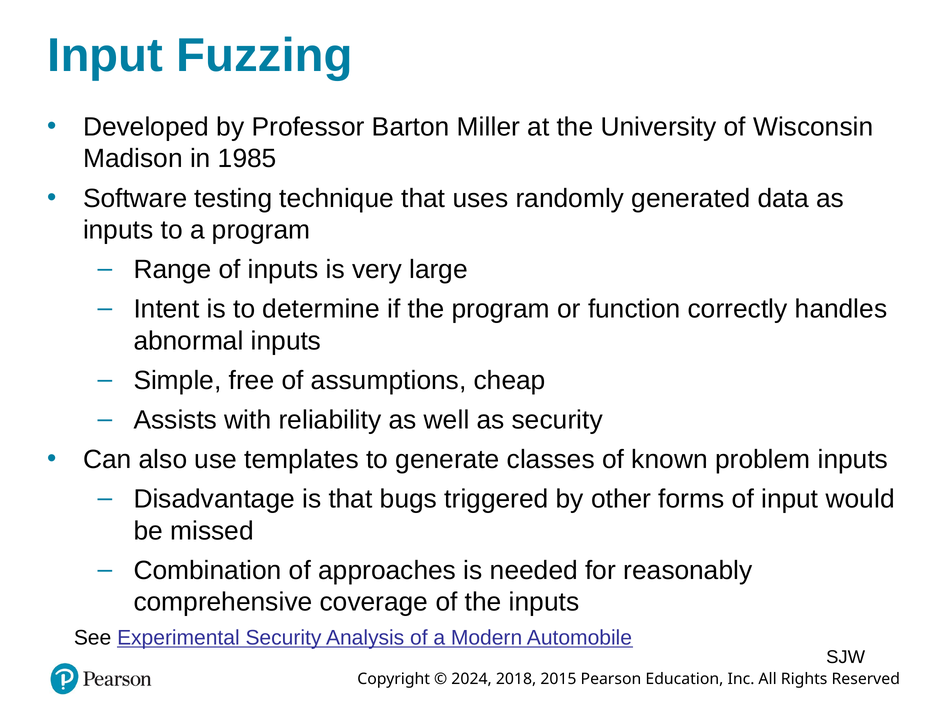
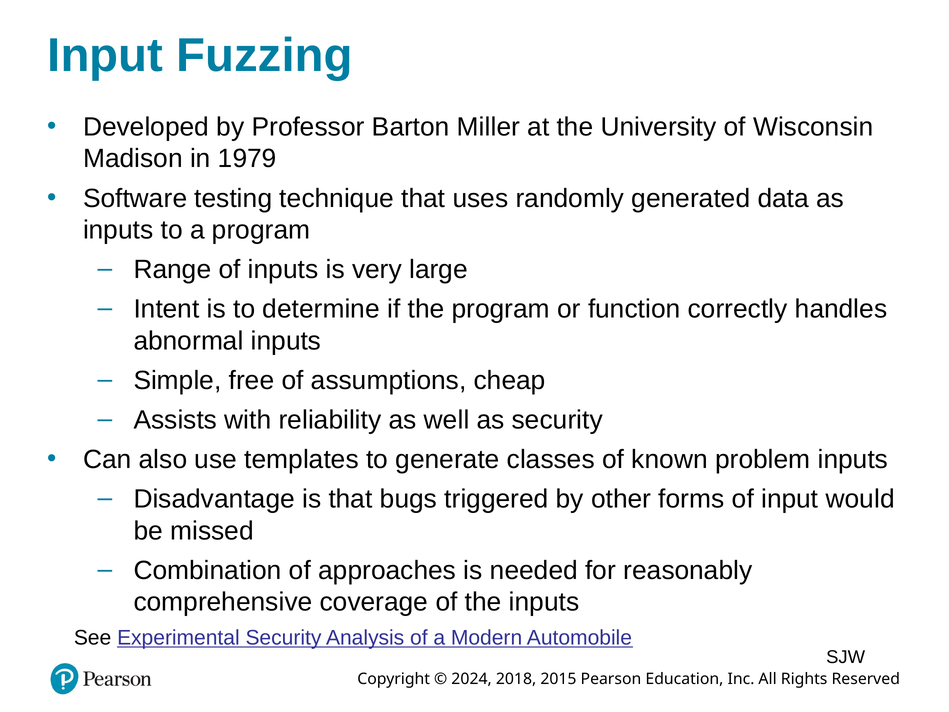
1985: 1985 -> 1979 (247, 159)
